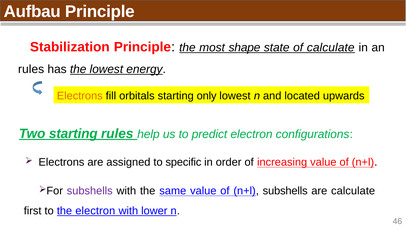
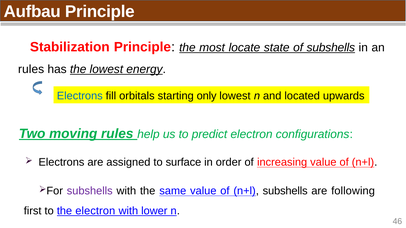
shape: shape -> locate (244, 48)
of calculate: calculate -> subshells (331, 48)
Electrons colour: orange -> blue (80, 96)
Two starting: starting -> moving (73, 134)
specific: specific -> surface (183, 163)
are calculate: calculate -> following (353, 191)
